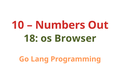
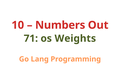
18: 18 -> 71 (31, 39)
Browser: Browser -> Weights (75, 39)
